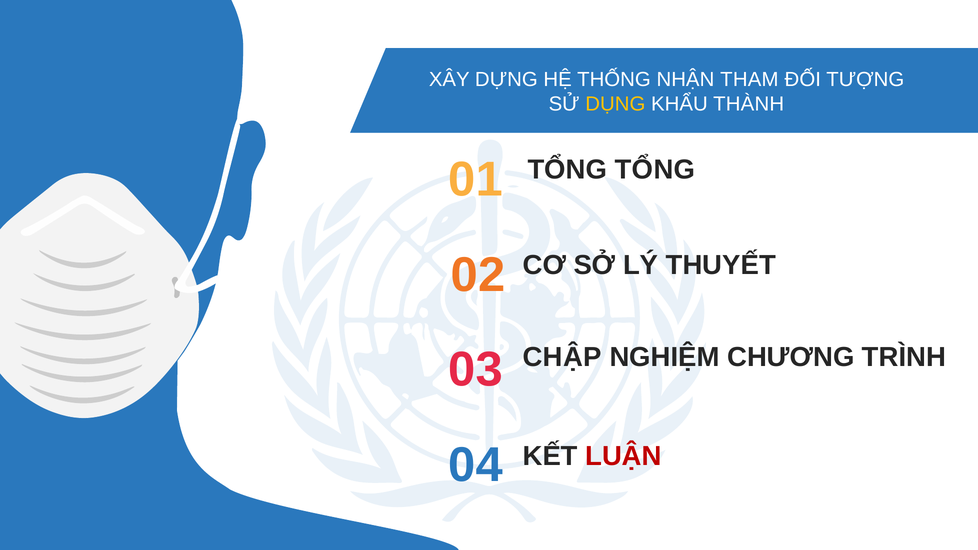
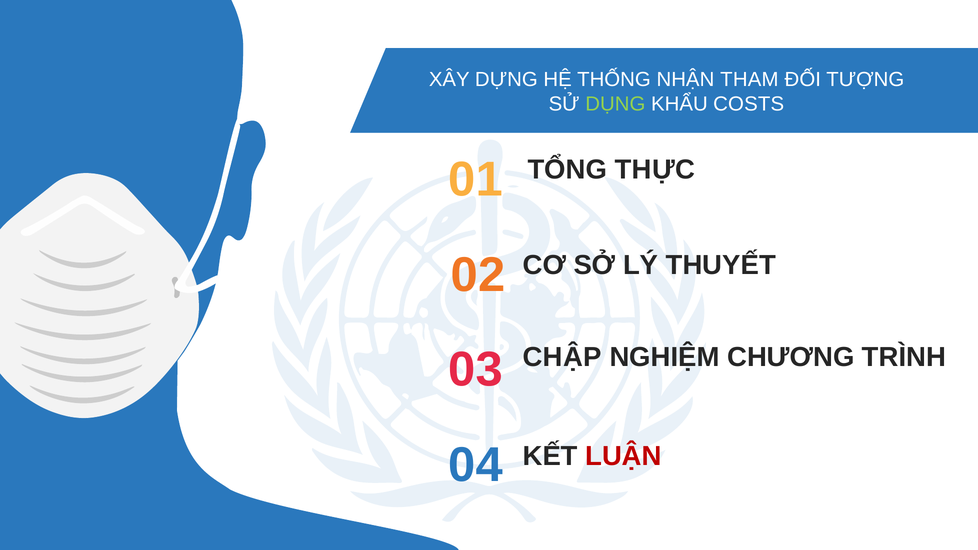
DỤNG colour: yellow -> light green (615, 104)
THÀNH: THÀNH -> COSTS (749, 104)
TỔNG TỔNG: TỔNG -> THỰC (655, 170)
